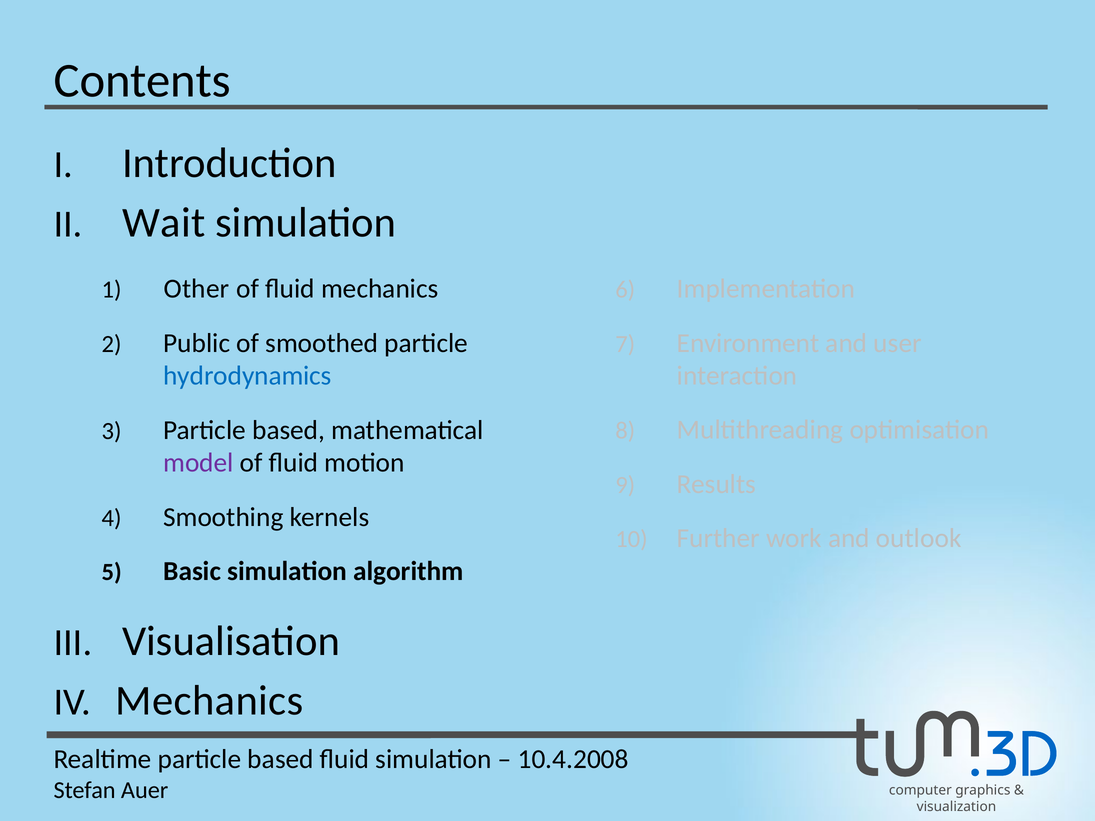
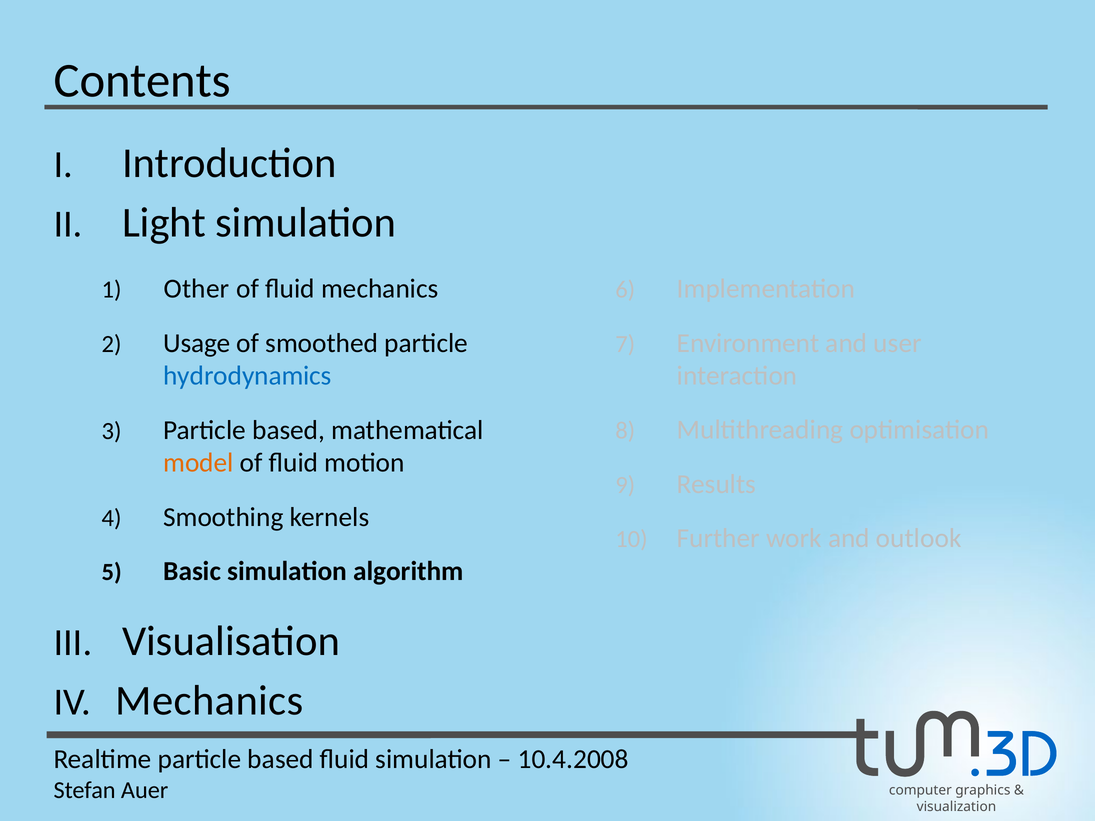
Wait: Wait -> Light (164, 223)
Public: Public -> Usage (197, 343)
model colour: purple -> orange (198, 463)
